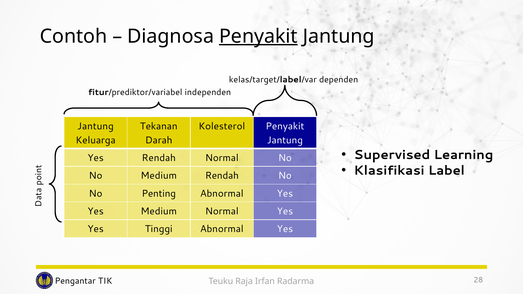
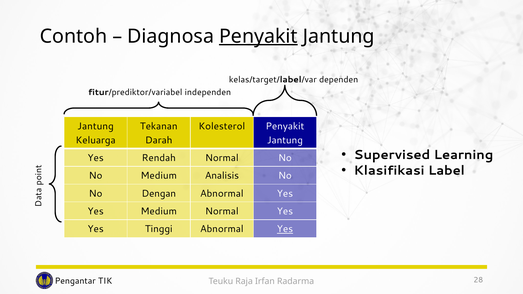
Medium Rendah: Rendah -> Analisis (222, 176)
Penting: Penting -> Dengan (159, 194)
Yes underline: none -> present (285, 229)
